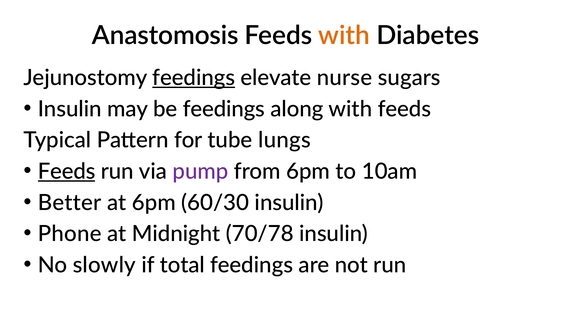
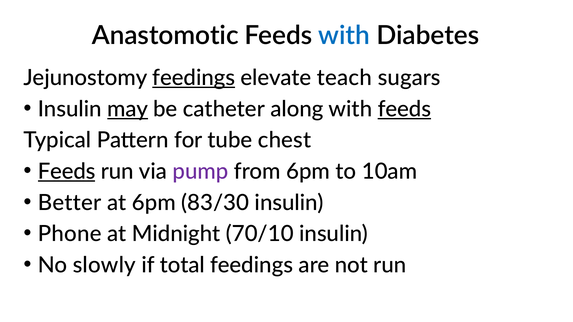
Anastomosis: Anastomosis -> Anastomotic (165, 35)
with colour: orange -> blue (344, 35)
nurse: nurse -> teach (344, 78)
may underline: none -> present (128, 109)
be feedings: feedings -> catheter (224, 109)
feeds underline: none -> present (404, 109)
lungs: lungs -> chest (285, 140)
60/30: 60/30 -> 83/30 (215, 203)
70/78: 70/78 -> 70/10 (260, 234)
